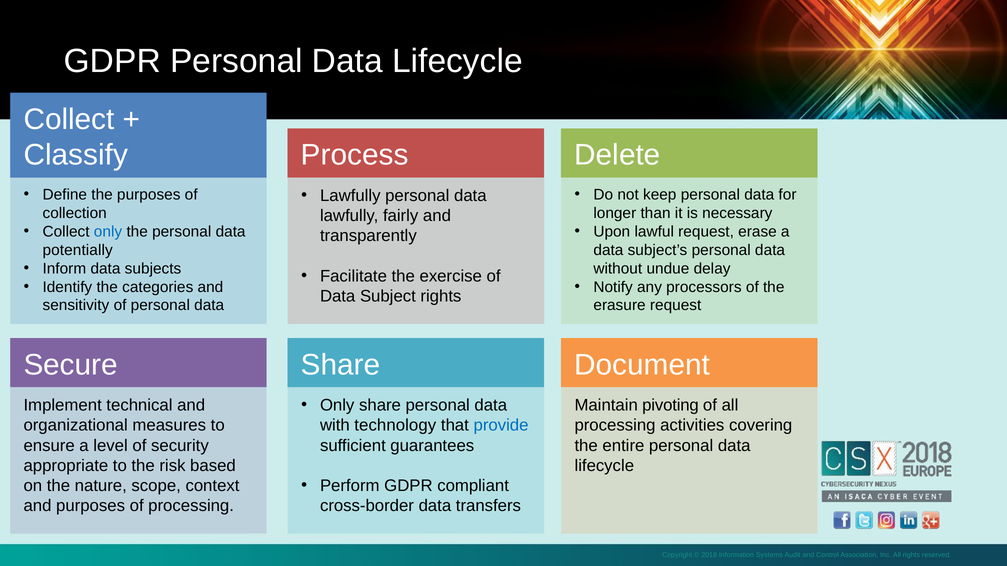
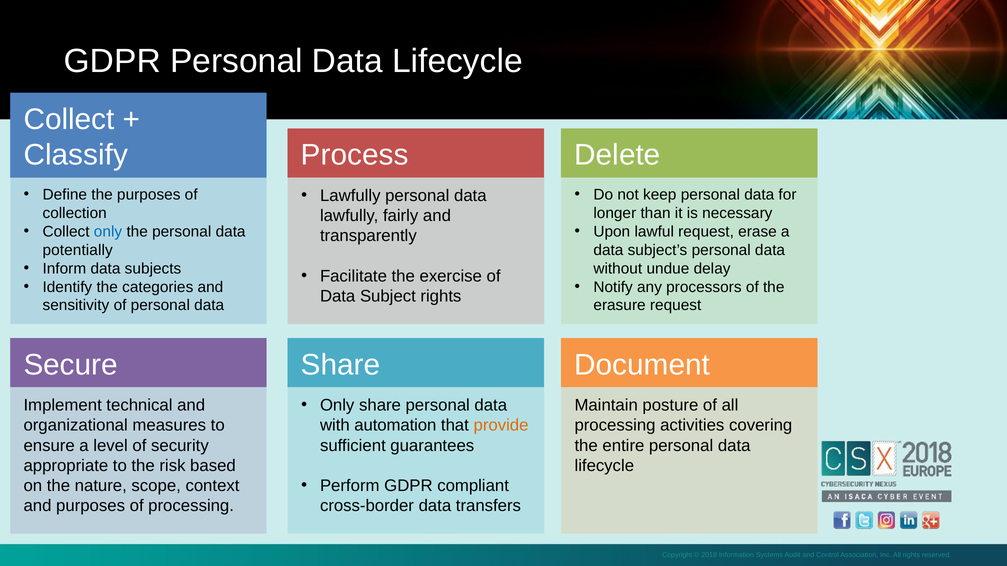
pivoting: pivoting -> posture (670, 406)
technology: technology -> automation (395, 426)
provide colour: blue -> orange (501, 426)
